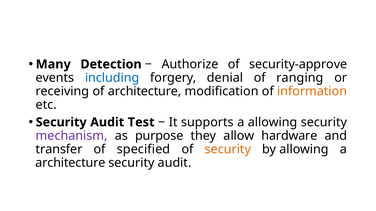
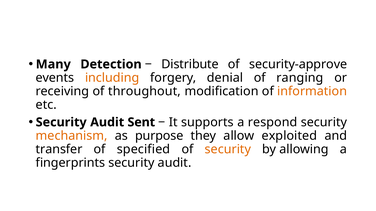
Authorize: Authorize -> Distribute (190, 64)
including colour: blue -> orange (112, 78)
of architecture: architecture -> throughout (144, 91)
Test: Test -> Sent (141, 123)
a allowing: allowing -> respond (273, 123)
mechanism colour: purple -> orange (72, 136)
hardware: hardware -> exploited (289, 136)
architecture: architecture -> fingerprints (70, 163)
